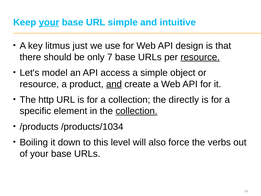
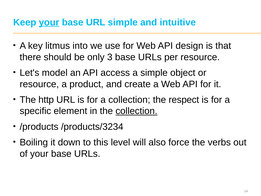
just: just -> into (80, 46)
7: 7 -> 3 (110, 57)
resource underline: present -> none (200, 57)
and underline: present -> none (114, 84)
directly: directly -> respect (184, 100)
/products/1034: /products/1034 -> /products/3234 (92, 127)
